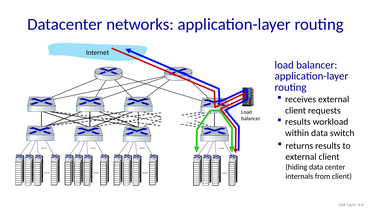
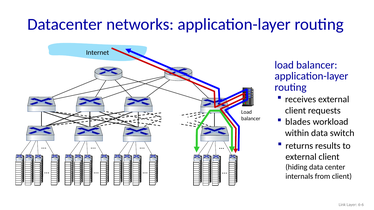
results: results -> blades (298, 122)
